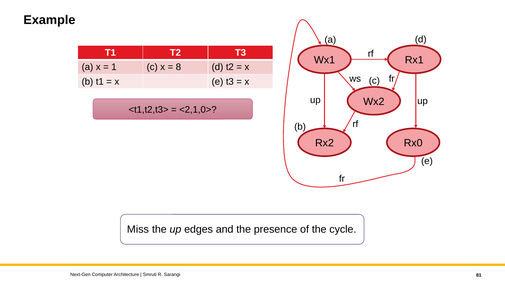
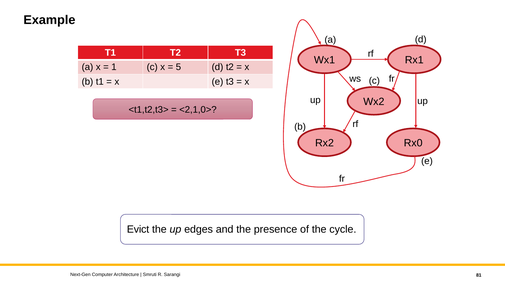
8: 8 -> 5 (178, 67)
Miss: Miss -> Evict (138, 229)
